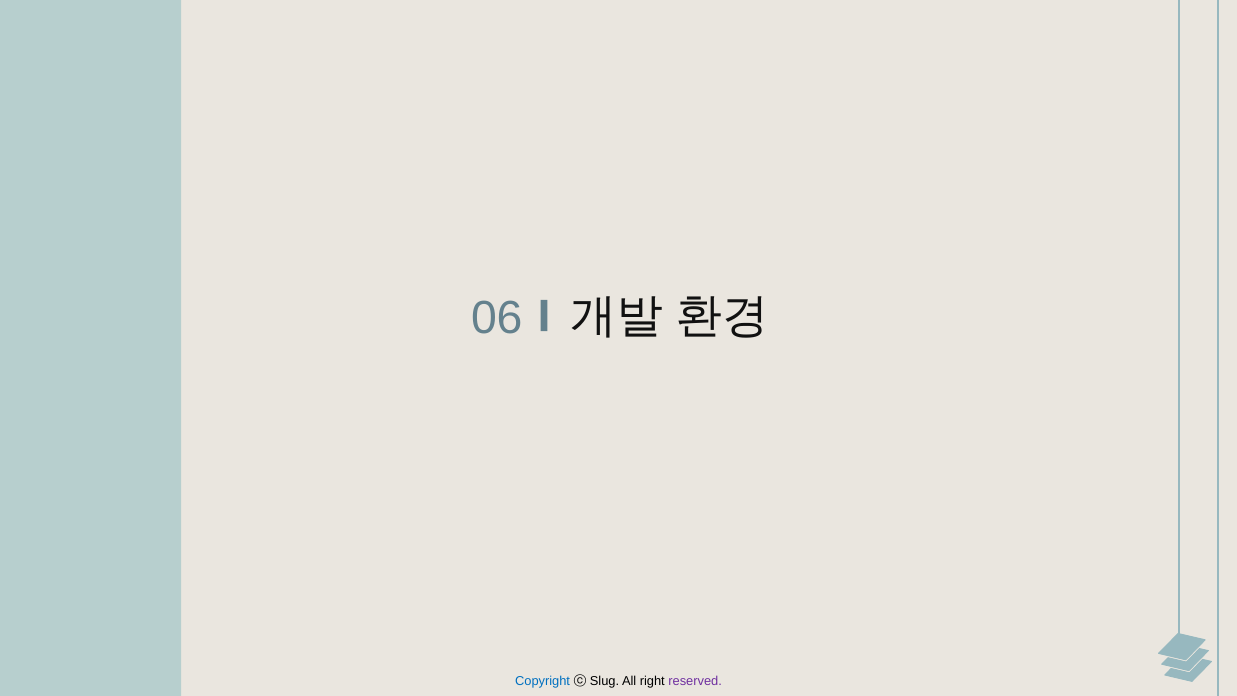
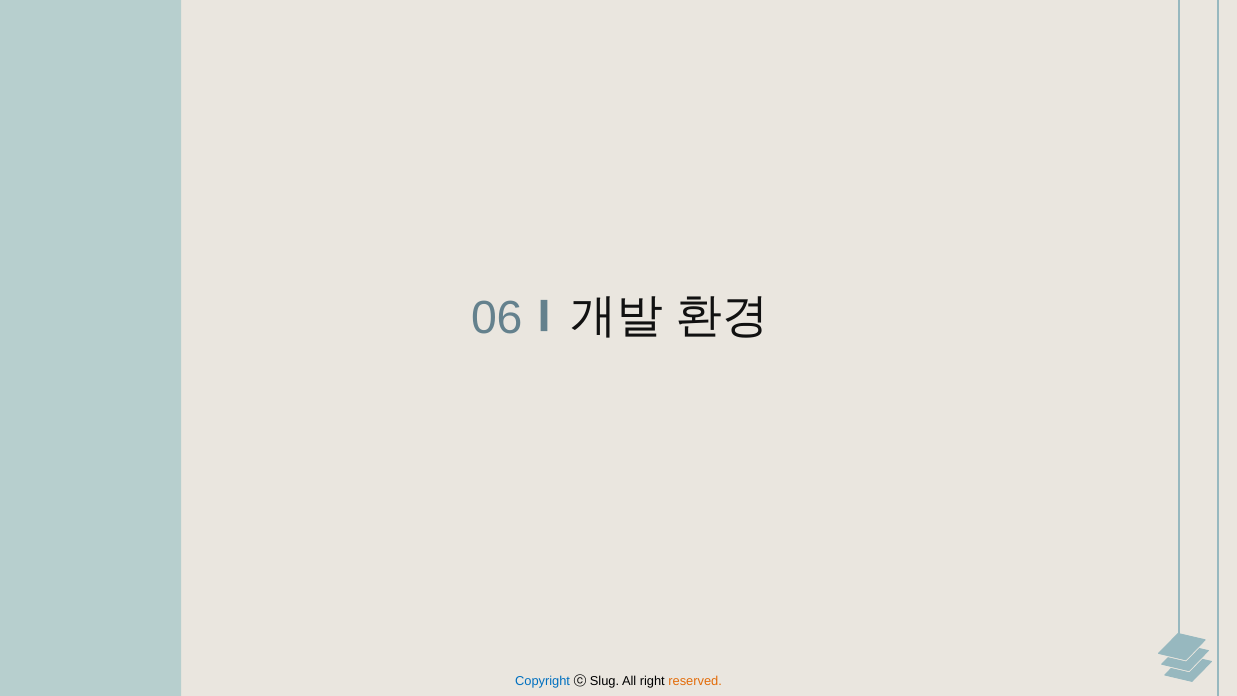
reserved colour: purple -> orange (695, 681)
